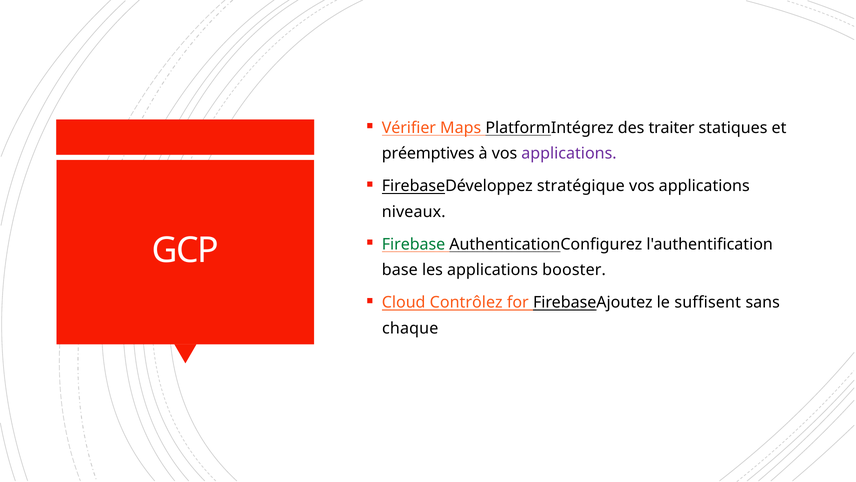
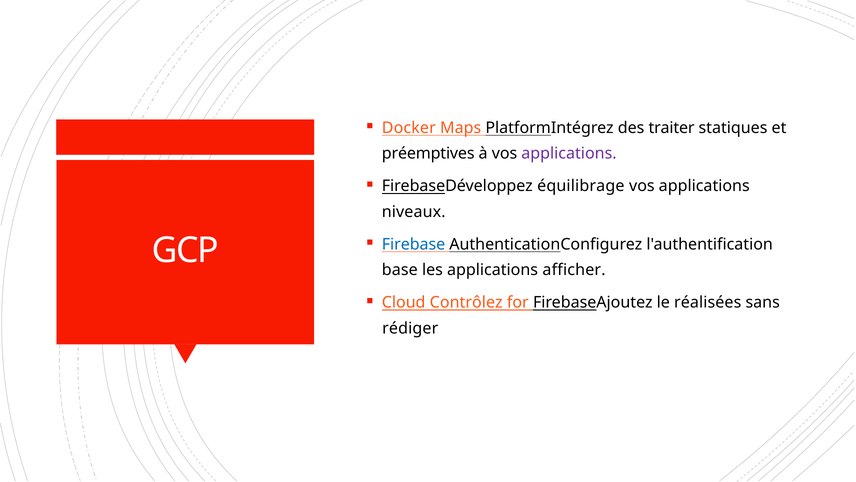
Vérifier: Vérifier -> Docker (409, 128)
stratégique: stratégique -> équilibrage (581, 186)
Firebase colour: green -> blue (414, 244)
booster: booster -> afficher (574, 270)
suffisent: suffisent -> réalisées (708, 302)
chaque: chaque -> rédiger (410, 328)
